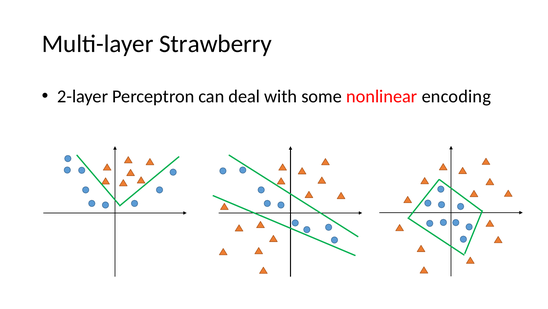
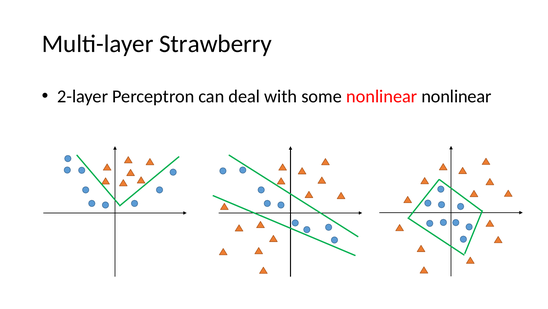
nonlinear encoding: encoding -> nonlinear (456, 96)
